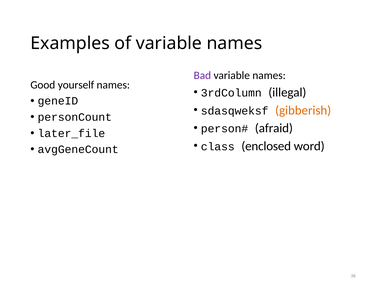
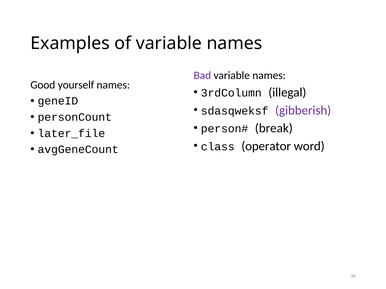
gibberish colour: orange -> purple (303, 110)
afraid: afraid -> break (274, 128)
enclosed: enclosed -> operator (266, 146)
